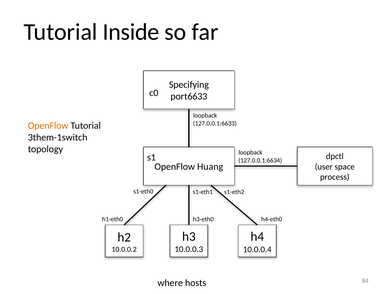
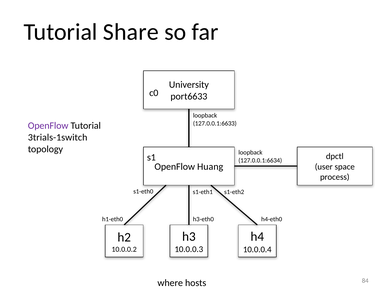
Inside: Inside -> Share (131, 32)
Specifying: Specifying -> University (189, 85)
OpenFlow colour: orange -> purple (48, 126)
3them-1switch: 3them-1switch -> 3trials-1switch (58, 137)
